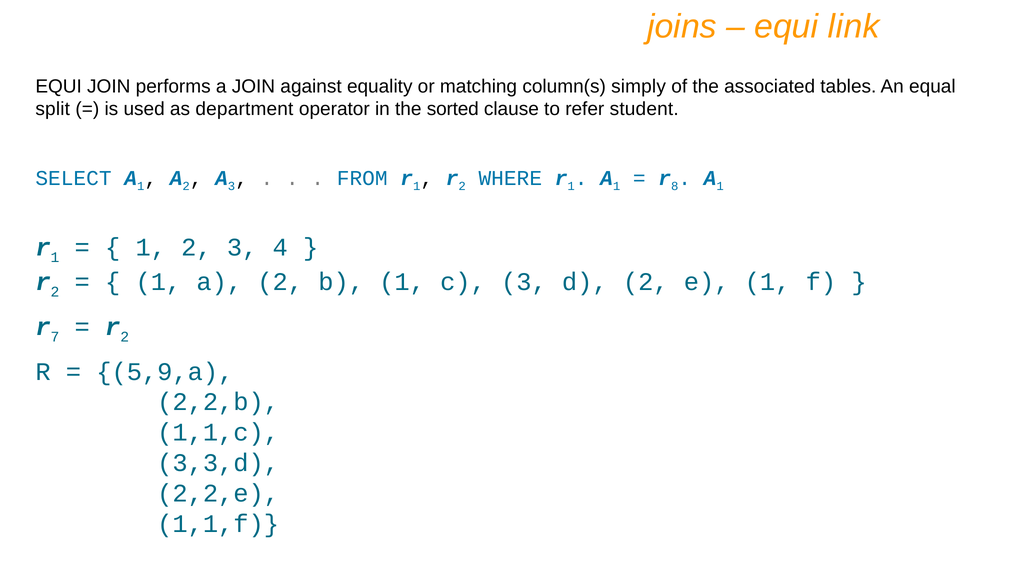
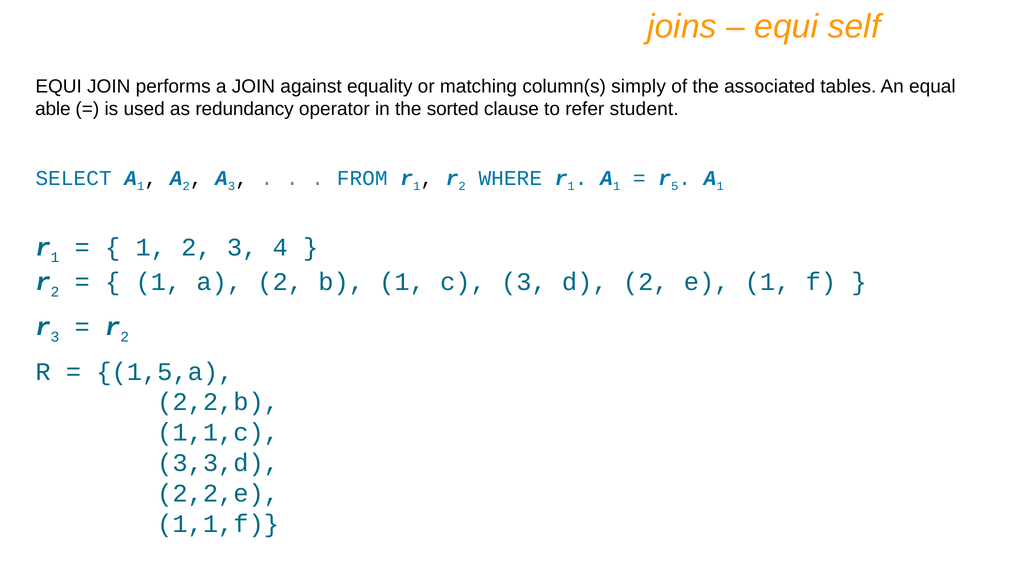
link: link -> self (854, 26)
split: split -> able (53, 109)
department: department -> redundancy (245, 109)
8: 8 -> 5 (675, 186)
r 7: 7 -> 3 (55, 337)
5,9,a: 5,9,a -> 1,5,a (165, 372)
